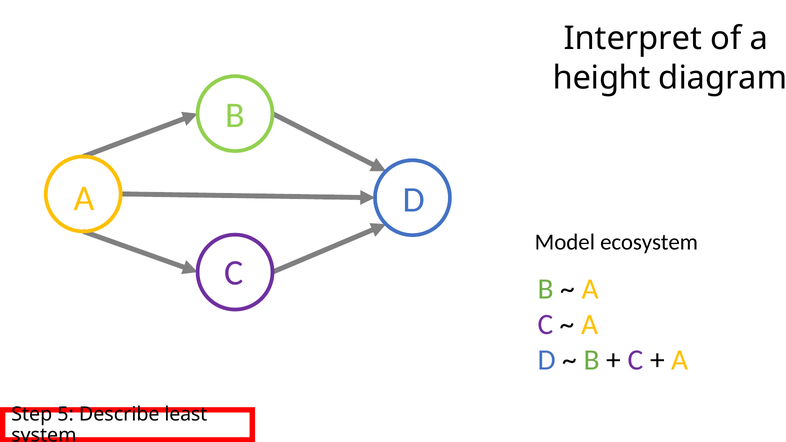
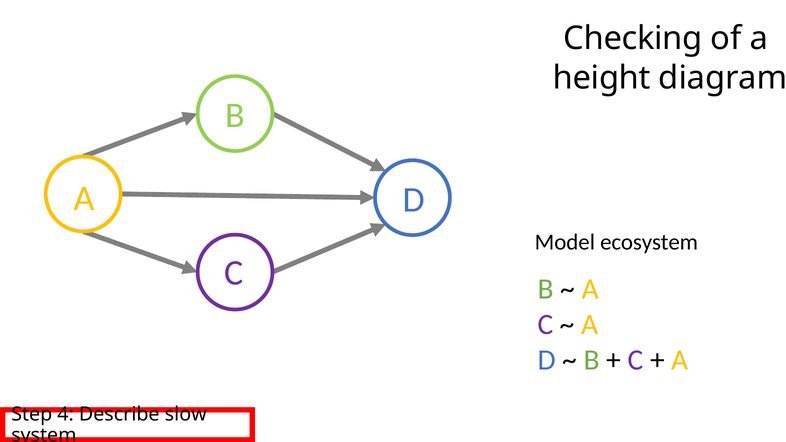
Interpret: Interpret -> Checking (633, 39)
5: 5 -> 4 (66, 414)
least: least -> slow (186, 414)
